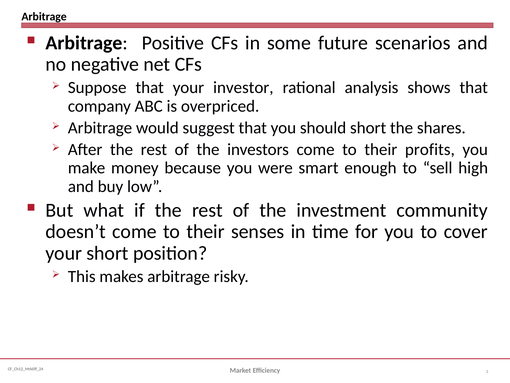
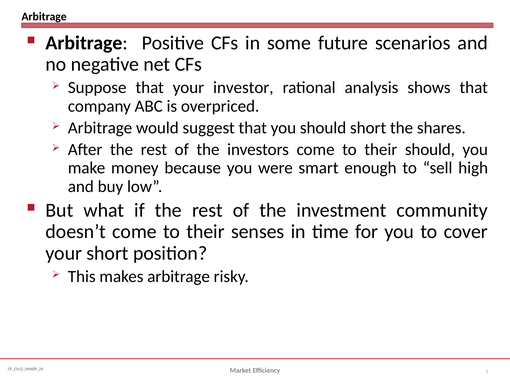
their profits: profits -> should (430, 149)
